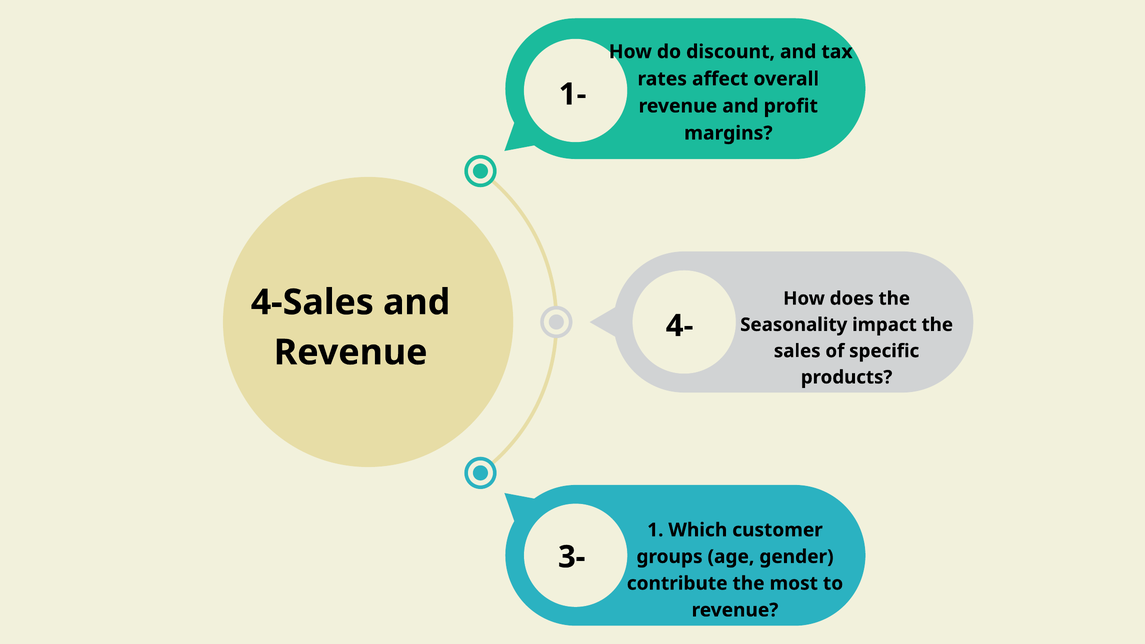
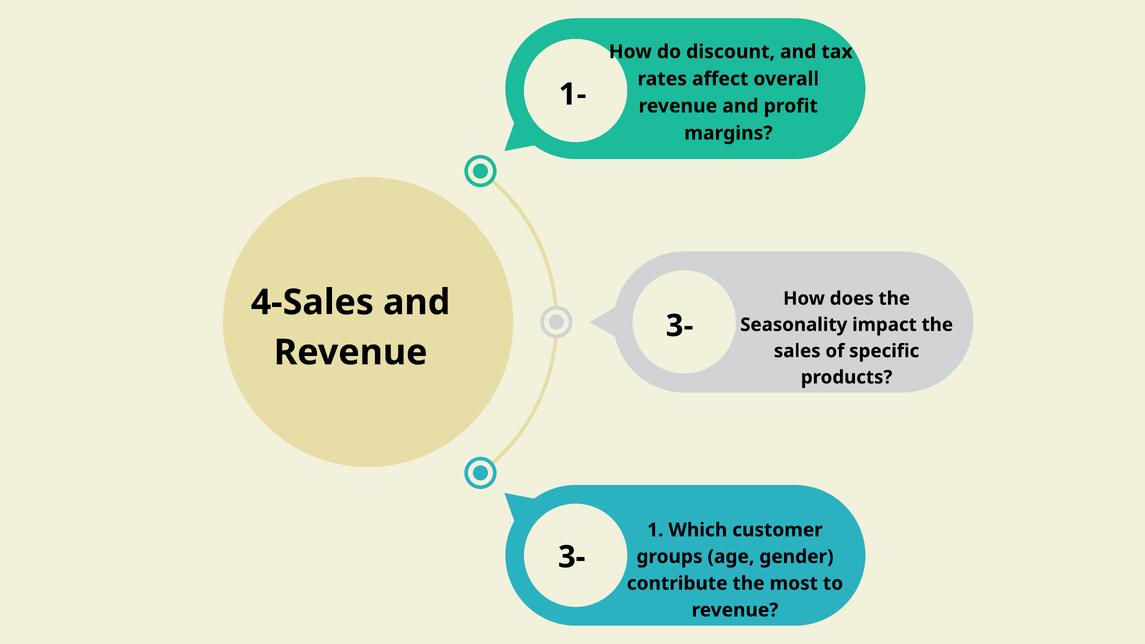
4-: 4- -> 3- (680, 326)
